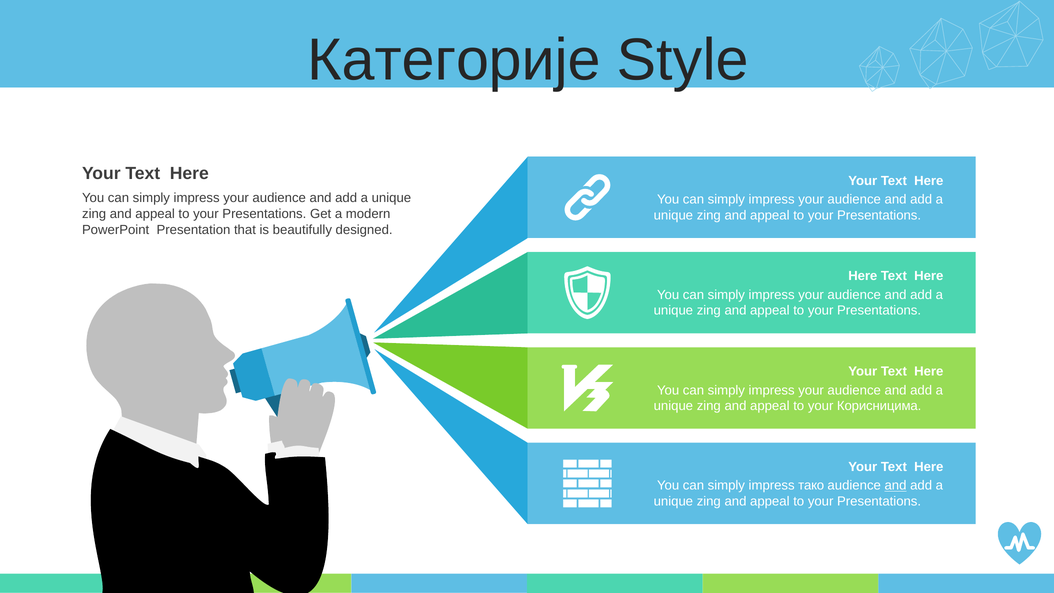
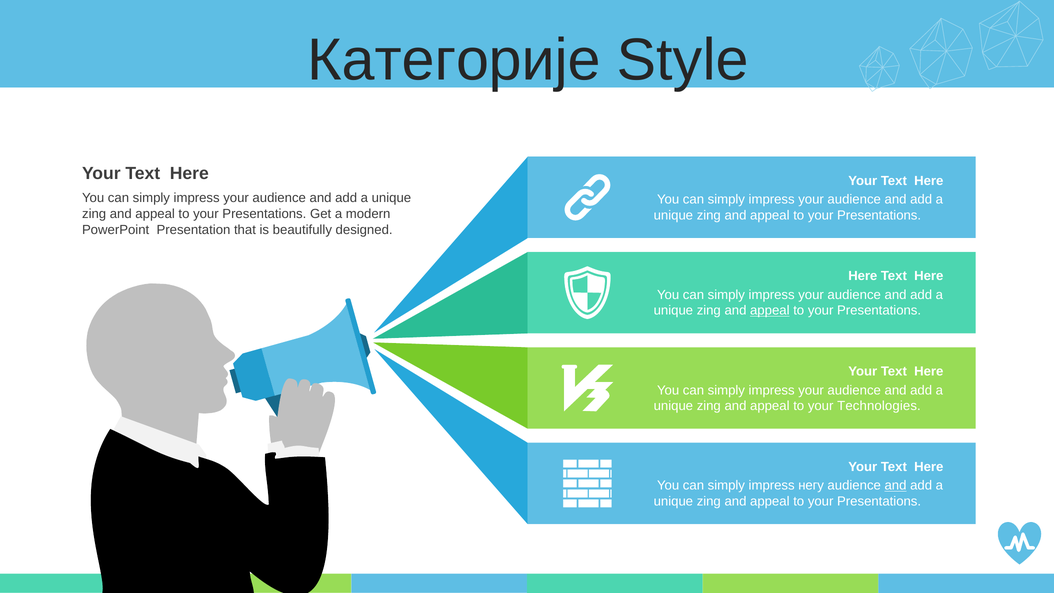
appeal underline: none -> present (770, 311)
Корисницима: Корисницима -> Technologies (879, 406)
тако: тако -> негу (811, 485)
